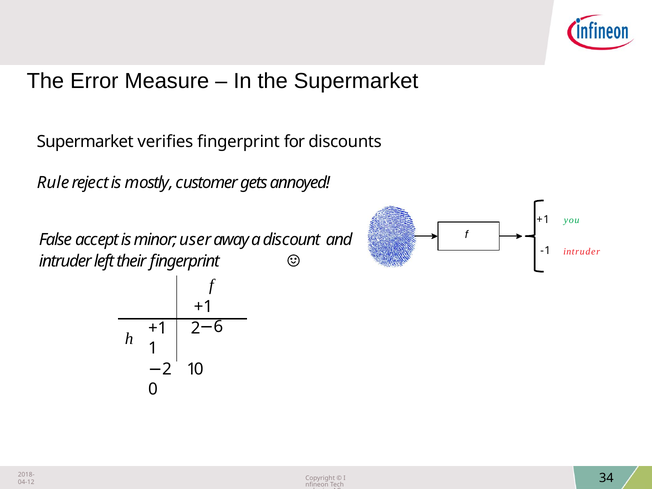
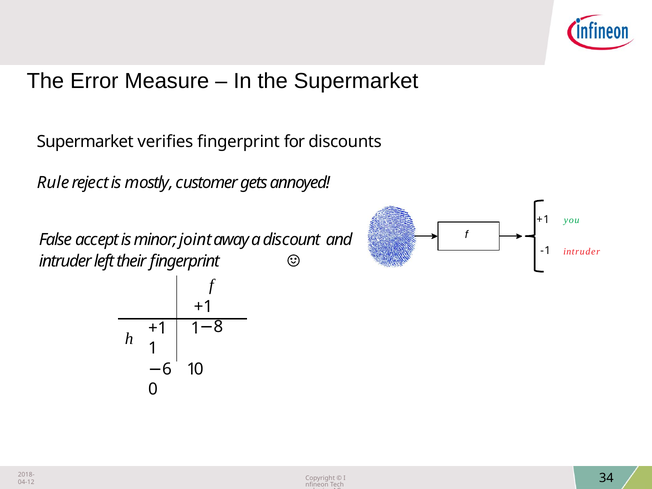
user: user -> joint (195, 240)
6: 6 -> 8 (218, 327)
+1 2: 2 -> 1 (196, 328)
2: 2 -> 6 (167, 369)
